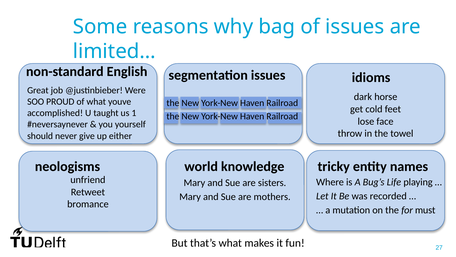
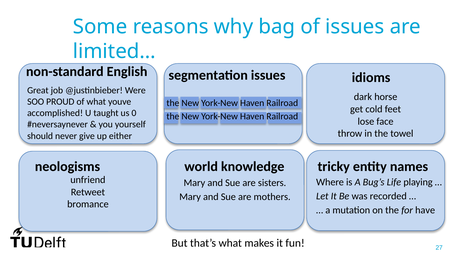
1: 1 -> 0 (134, 113)
must: must -> have (425, 210)
